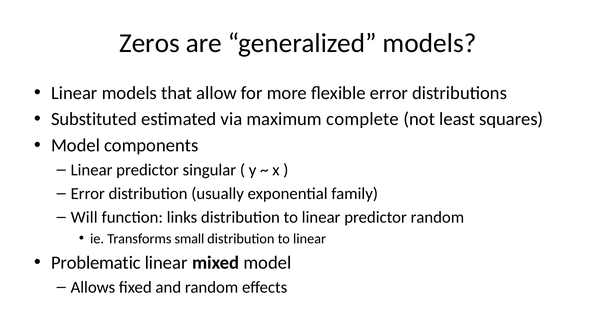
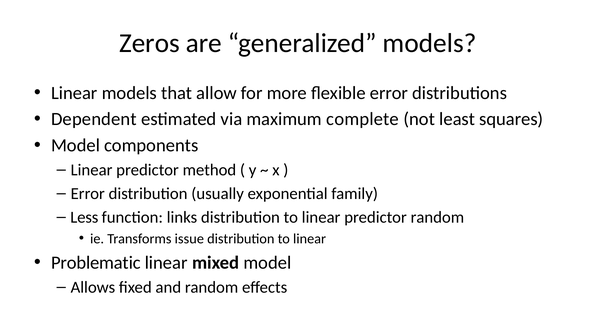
Substituted: Substituted -> Dependent (94, 119)
singular: singular -> method (209, 170)
Will: Will -> Less (84, 217)
small: small -> issue (189, 239)
